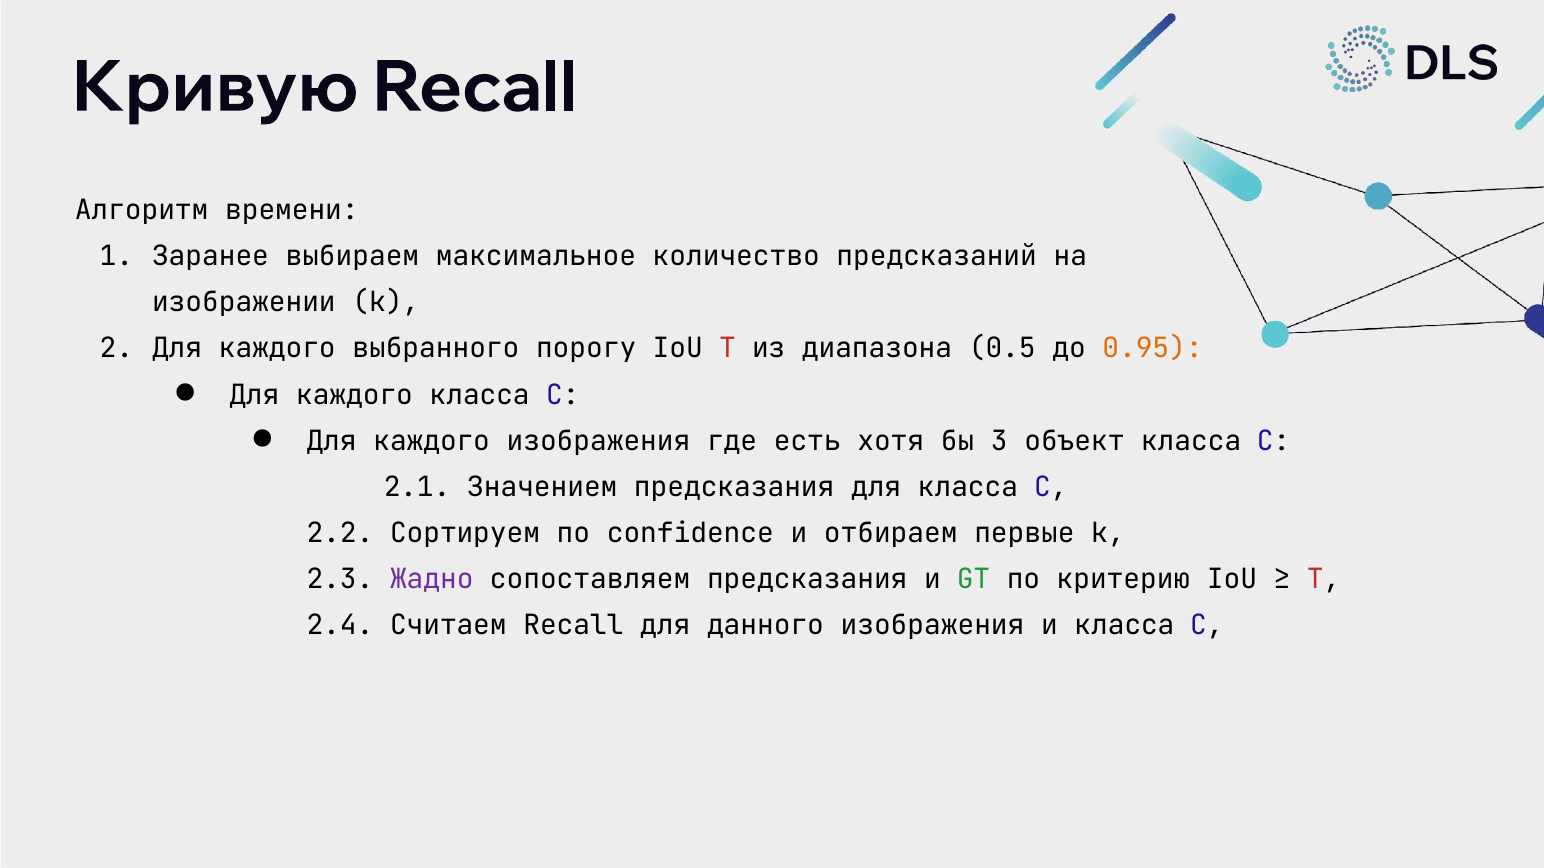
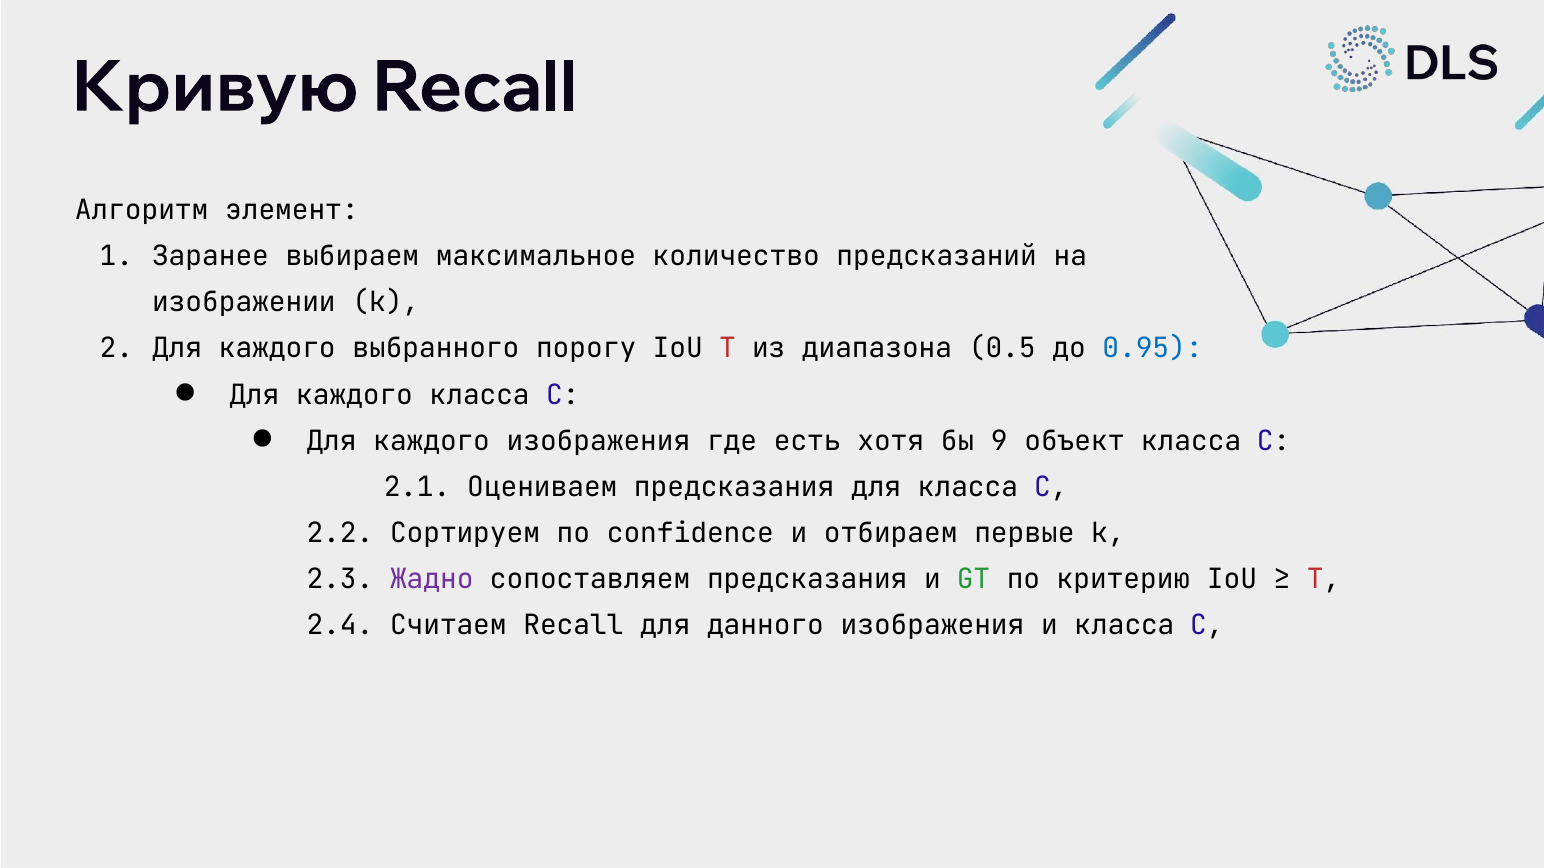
времени: времени -> элемент (292, 210)
0.95 colour: orange -> blue (1152, 349)
3: 3 -> 9 (999, 441)
Значением: Значением -> Оцениваем (542, 487)
